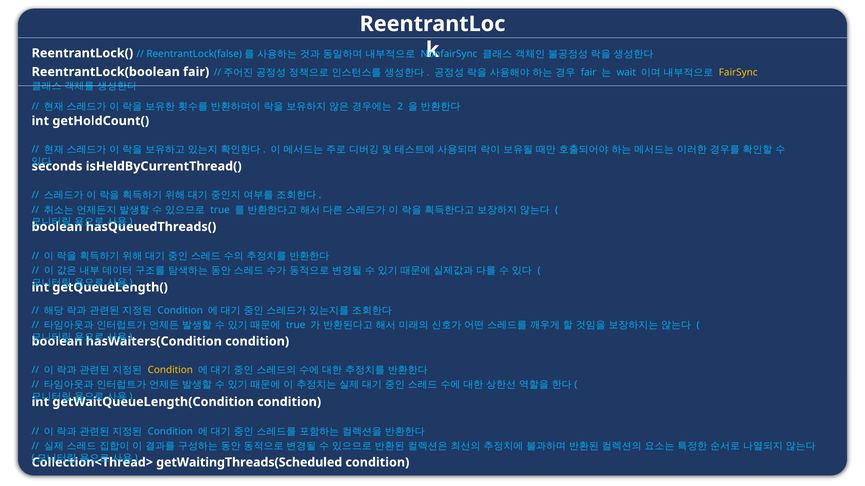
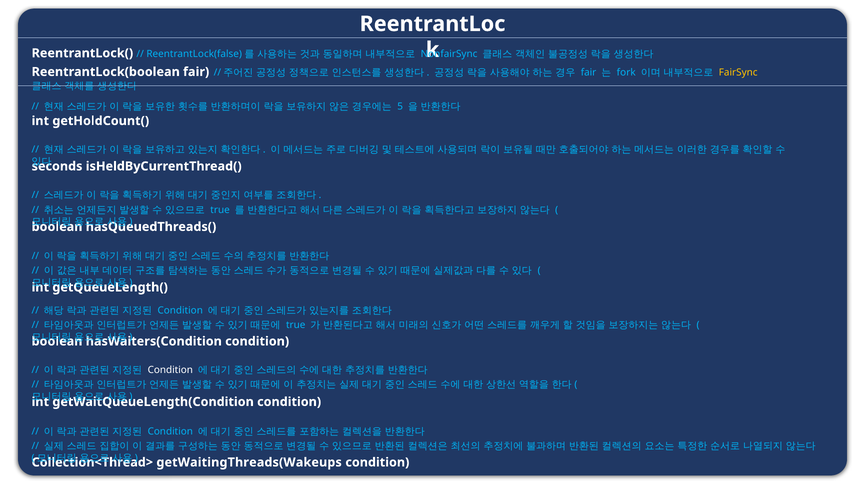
wait: wait -> fork (626, 73)
2: 2 -> 5 (400, 107)
Condition colour: yellow -> white (170, 371)
getWaitingThreads(Scheduled: getWaitingThreads(Scheduled -> getWaitingThreads(Wakeups (249, 463)
